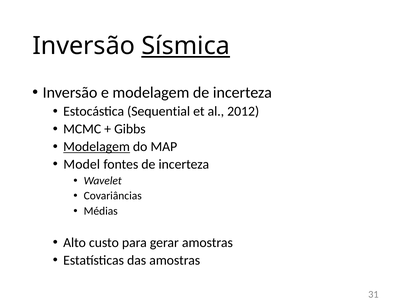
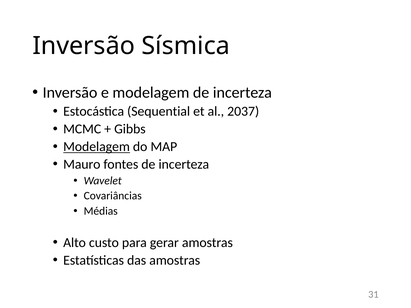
Sísmica underline: present -> none (186, 46)
2012: 2012 -> 2037 (243, 112)
Model: Model -> Mauro (82, 164)
